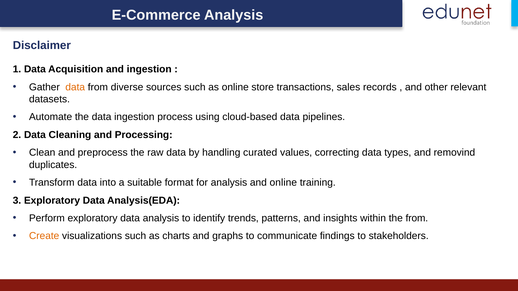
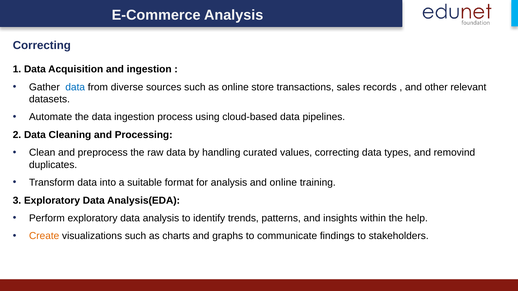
Disclaimer: Disclaimer -> Correcting (42, 45)
data colour: orange -> blue (75, 87)
the from: from -> help (417, 218)
